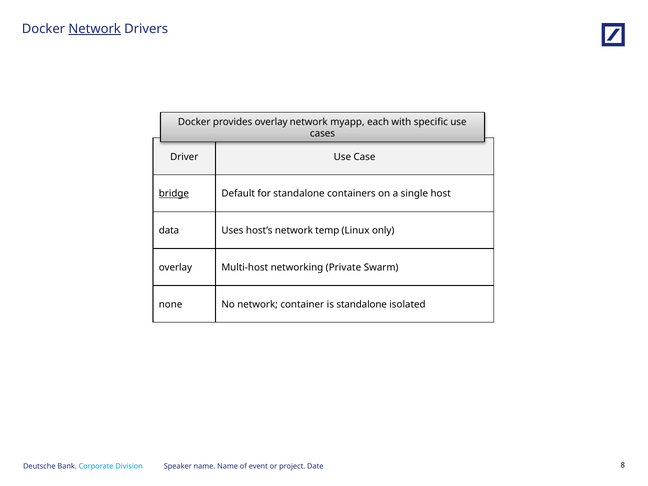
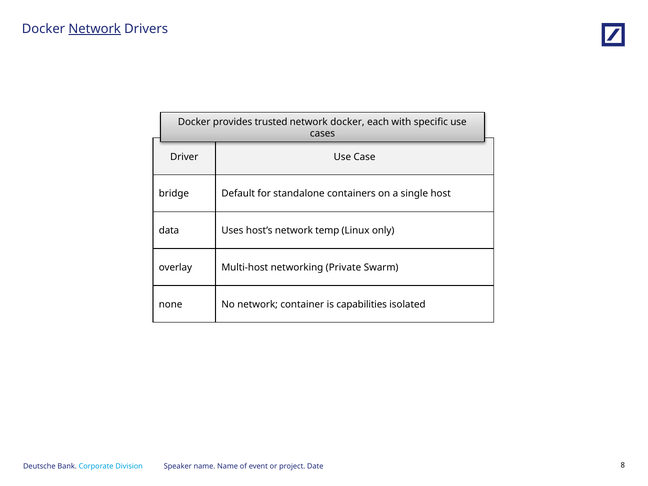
provides overlay: overlay -> trusted (271, 122)
network myapp: myapp -> docker (347, 122)
bridge underline: present -> none (174, 194)
is standalone: standalone -> capabilities (362, 304)
